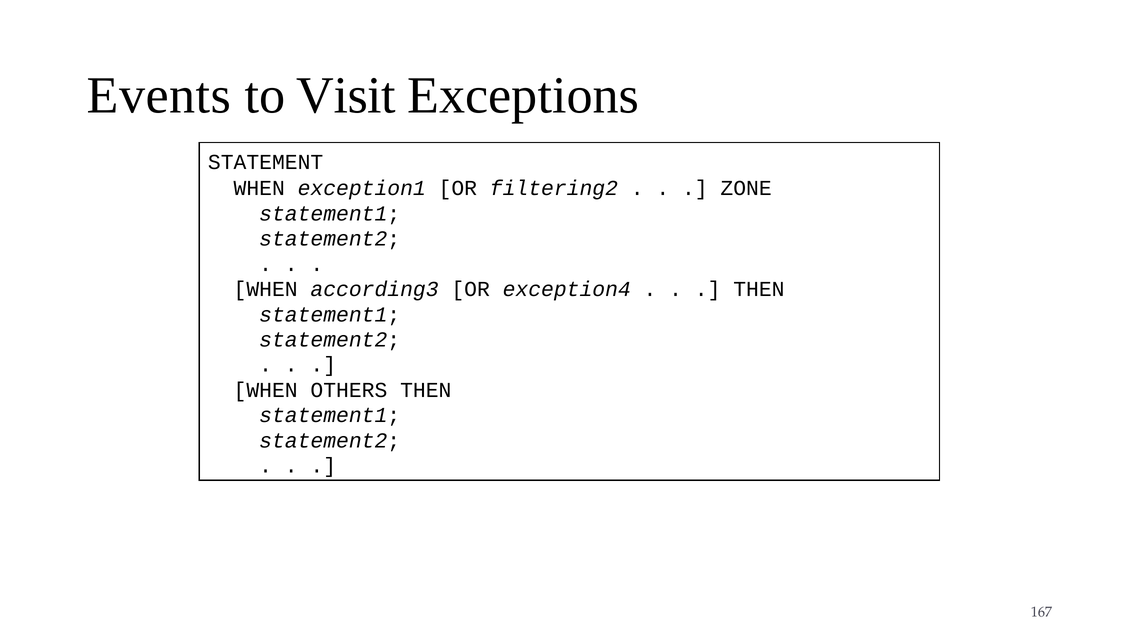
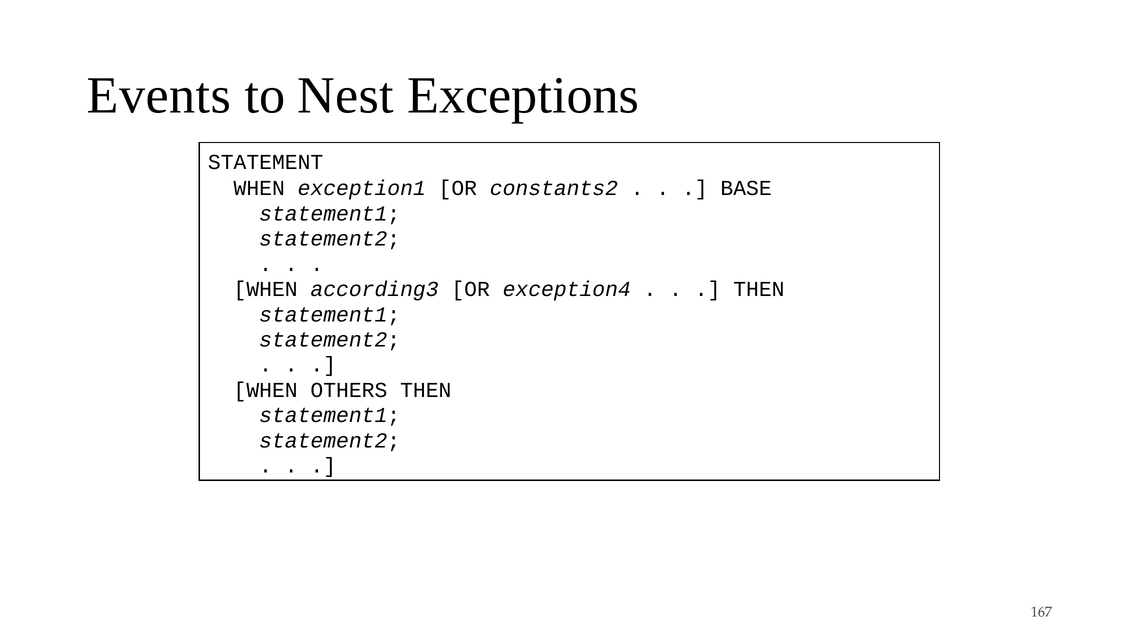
Visit: Visit -> Nest (346, 96)
filtering2: filtering2 -> constants2 (554, 188)
ZONE: ZONE -> BASE (746, 188)
